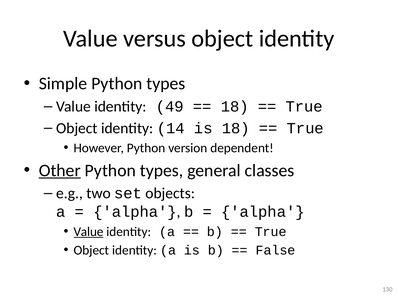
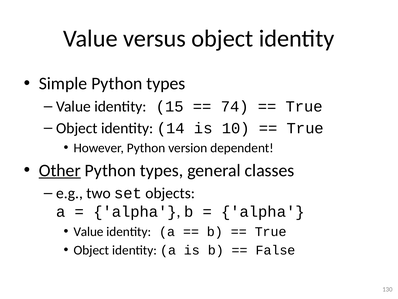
49: 49 -> 15 (170, 106)
18: 18 -> 74 (235, 106)
is 18: 18 -> 10 (236, 128)
Value underline: present -> none (89, 231)
